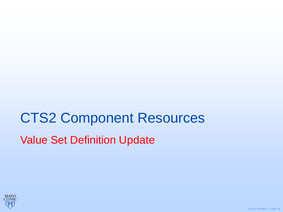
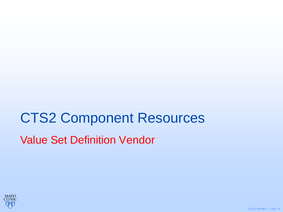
Update: Update -> Vendor (137, 140)
